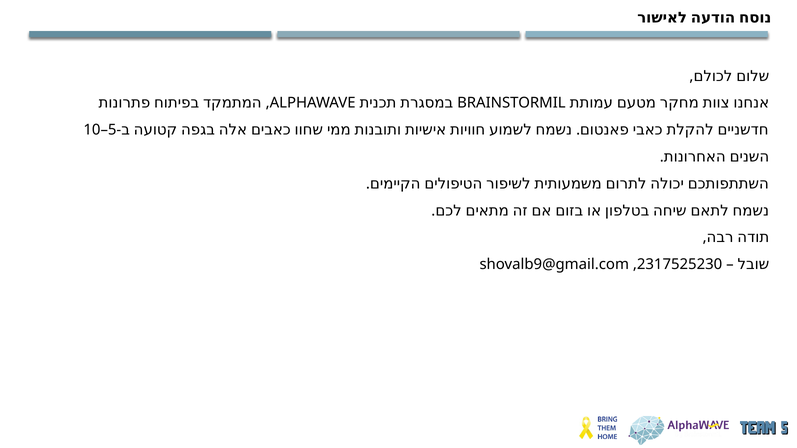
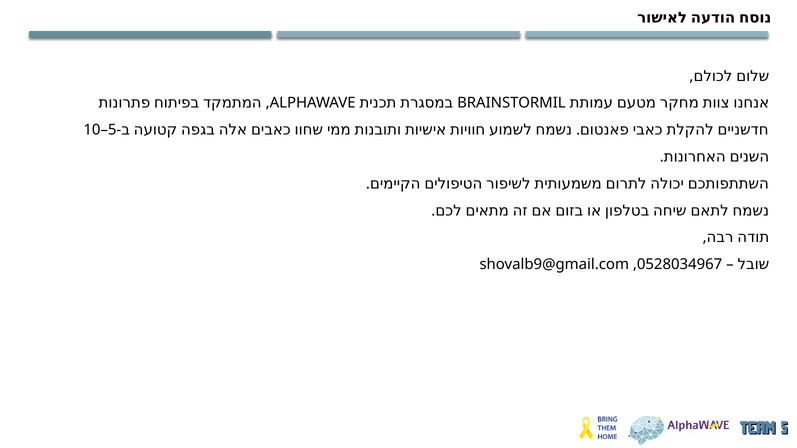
2317525230: 2317525230 -> 0528034967 (680, 265)
